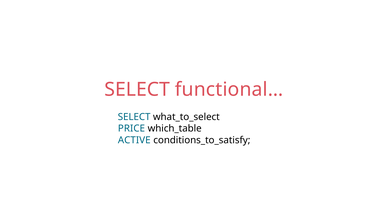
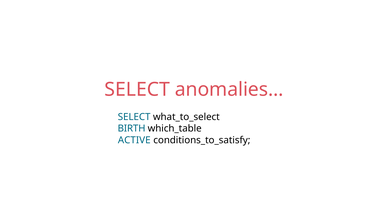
functional…: functional… -> anomalies… (229, 90)
PRICE: PRICE -> BIRTH (132, 129)
